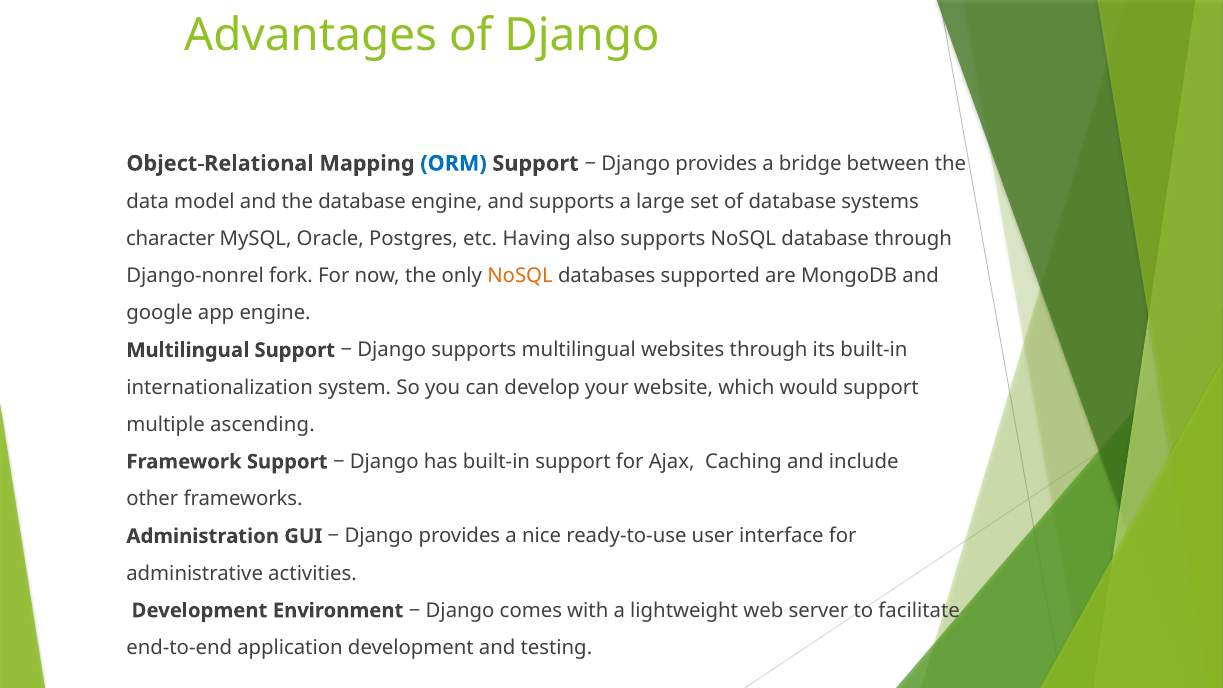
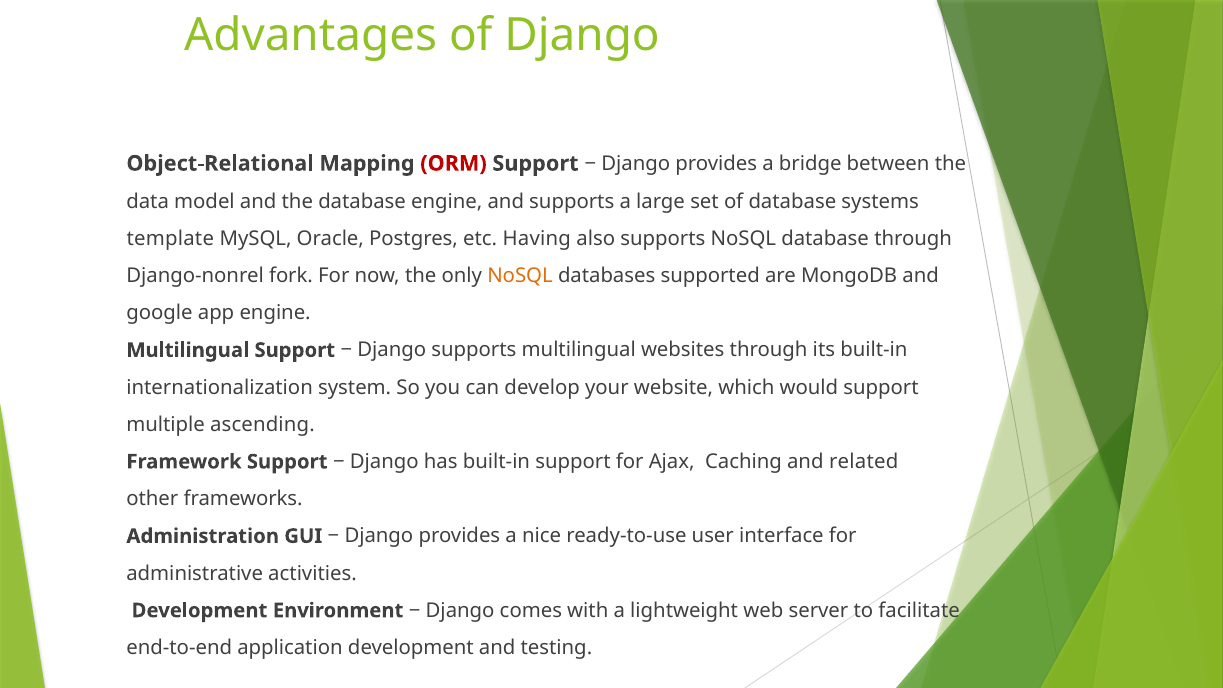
ORM colour: blue -> red (453, 163)
character: character -> template (170, 239)
include: include -> related (864, 462)
